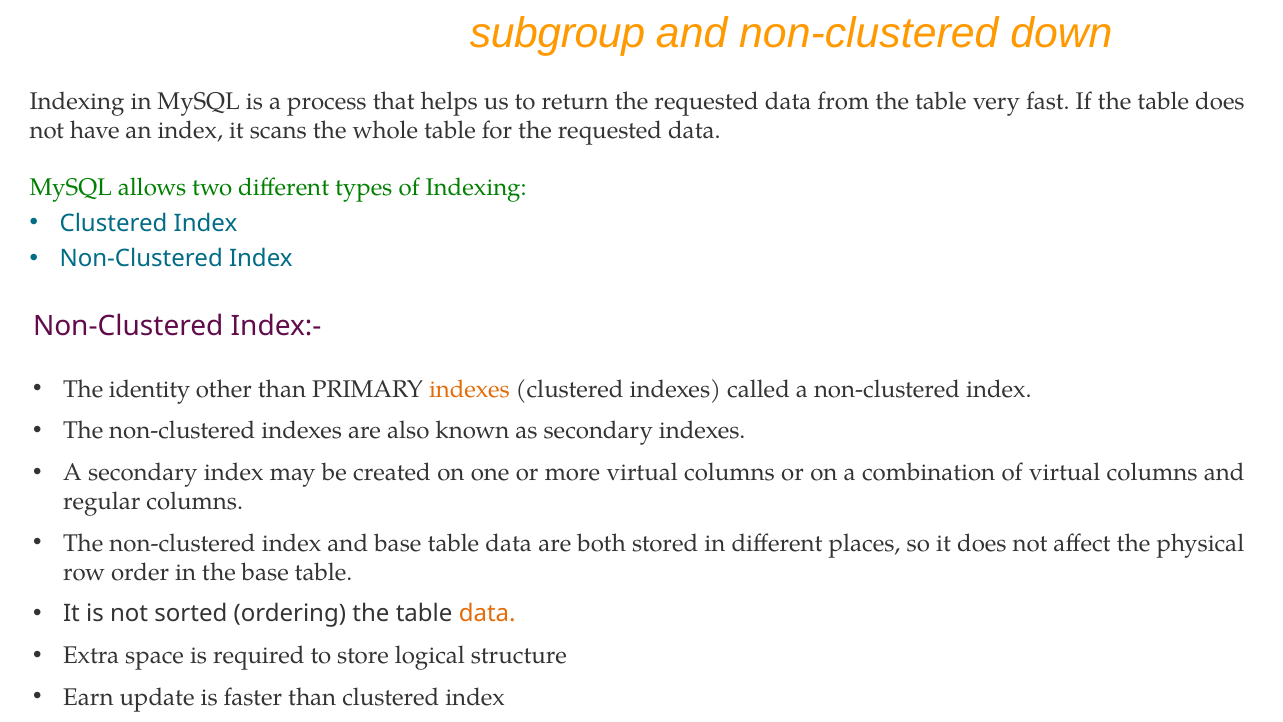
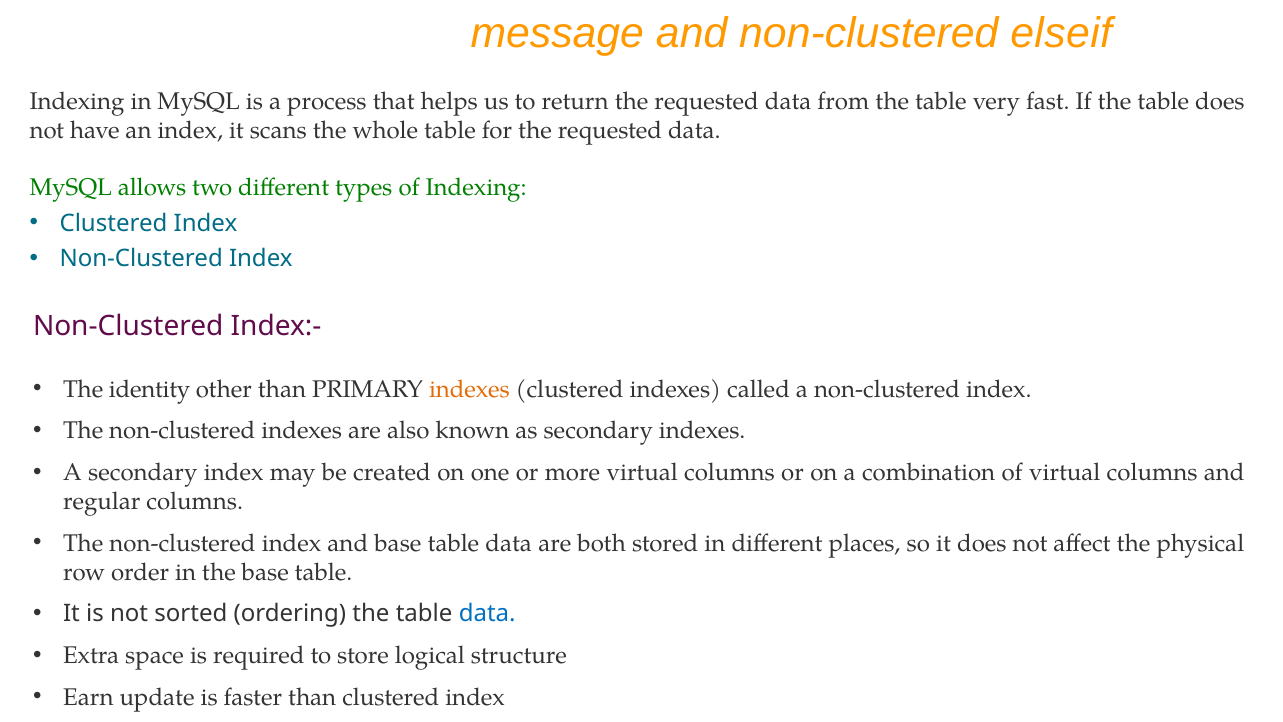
subgroup: subgroup -> message (557, 33)
down: down -> elseif (1061, 33)
data colour: orange -> blue (487, 614)
